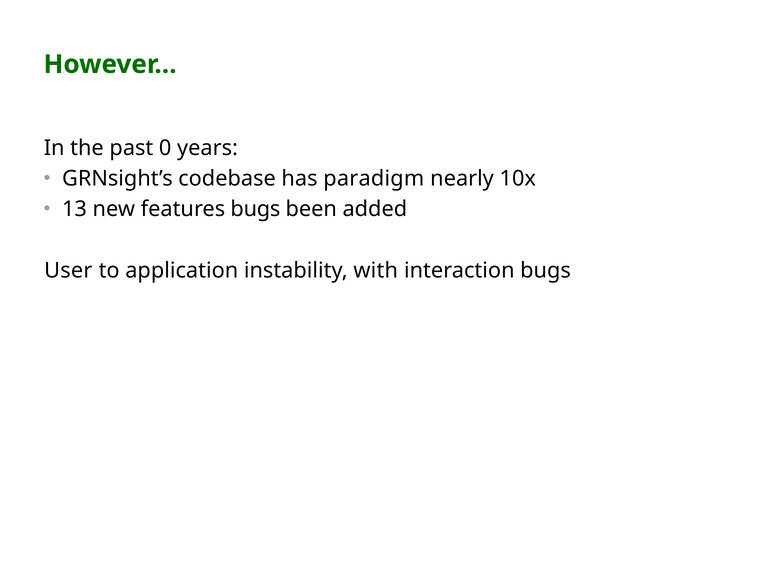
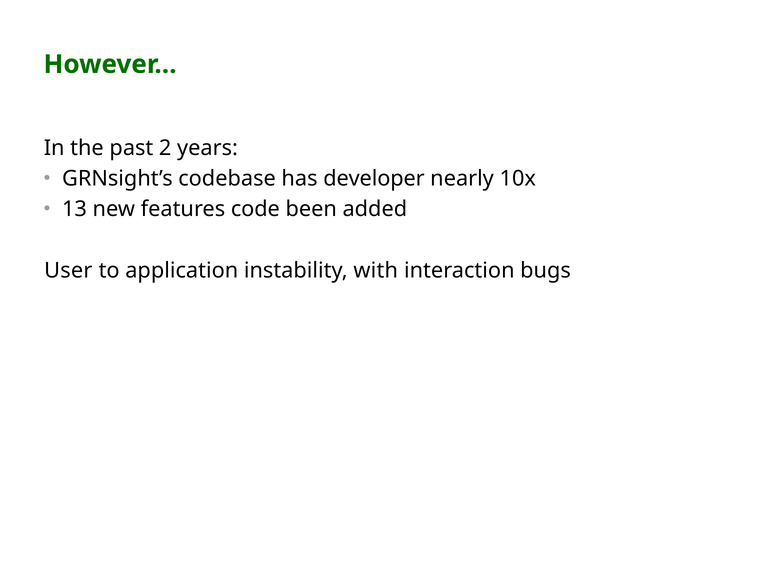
0: 0 -> 2 (165, 148)
paradigm: paradigm -> developer (374, 178)
features bugs: bugs -> code (255, 209)
